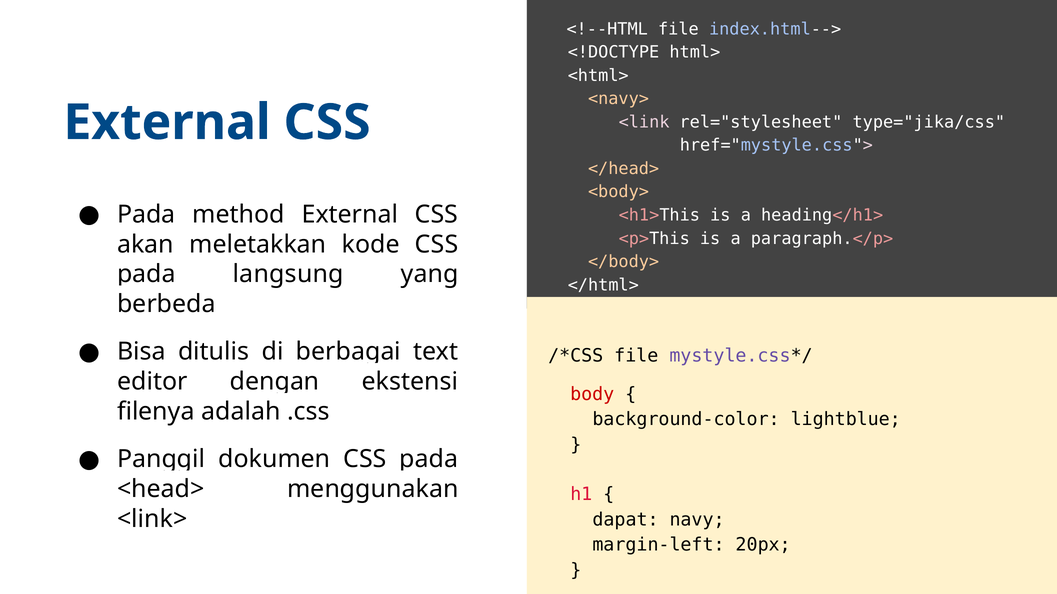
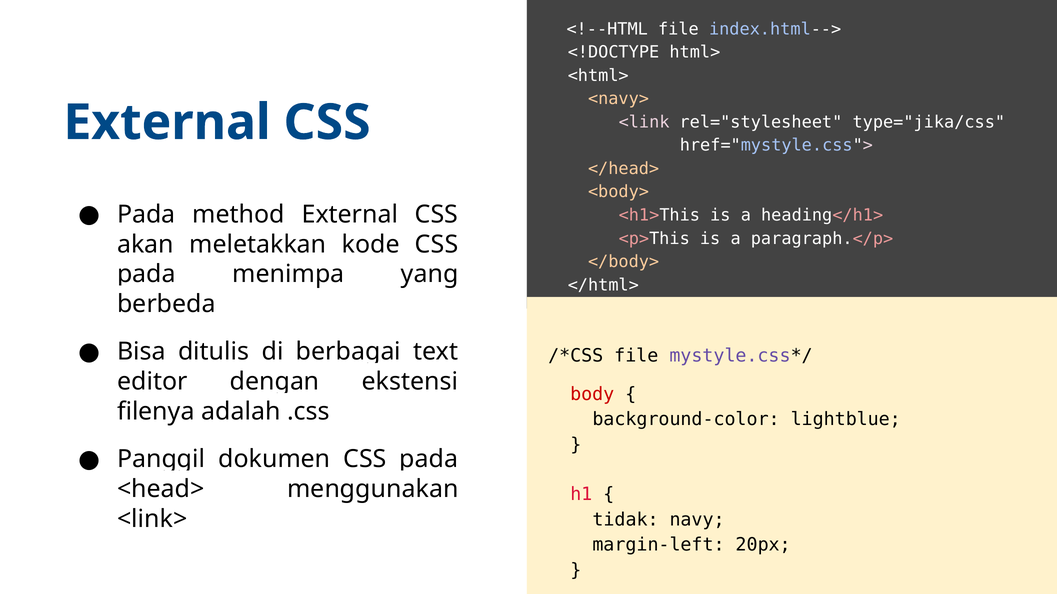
langsung: langsung -> menimpa (288, 275)
dapat: dapat -> tidak (626, 520)
